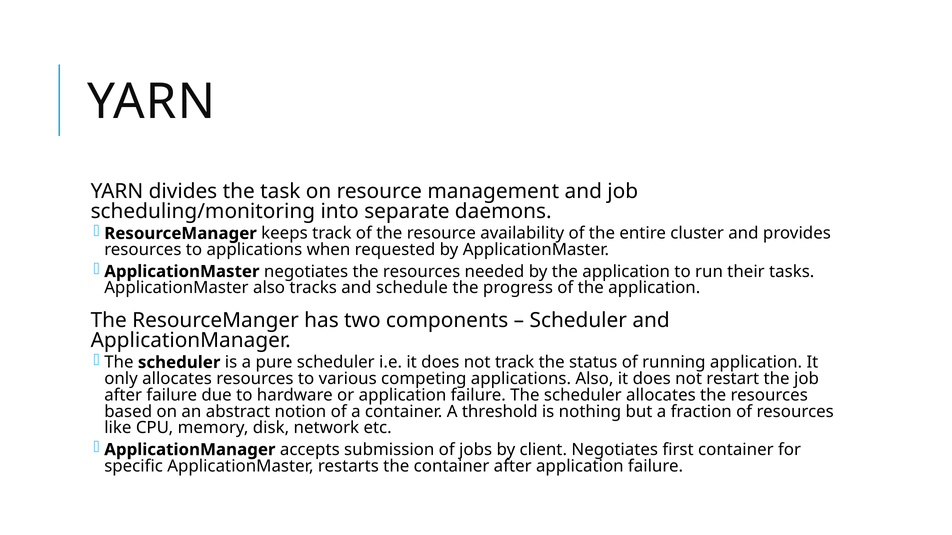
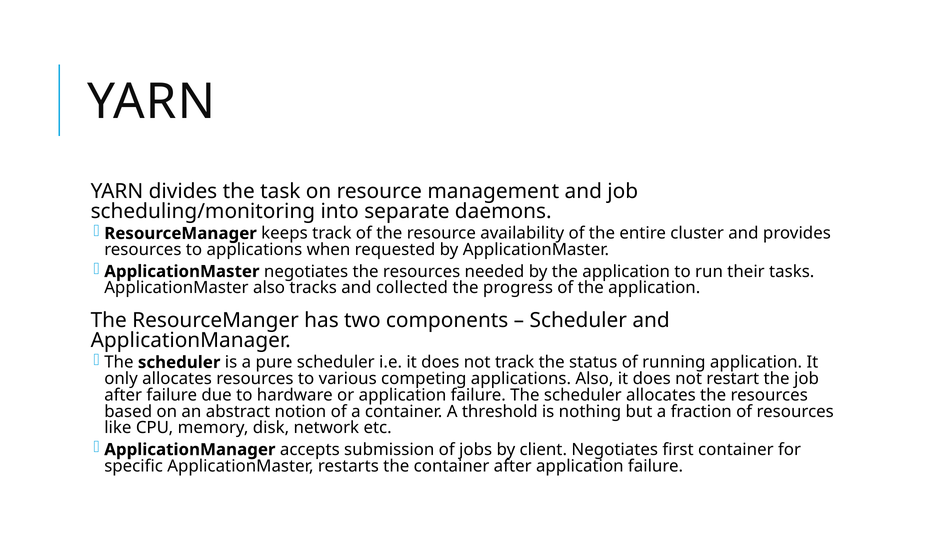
schedule: schedule -> collected (412, 288)
